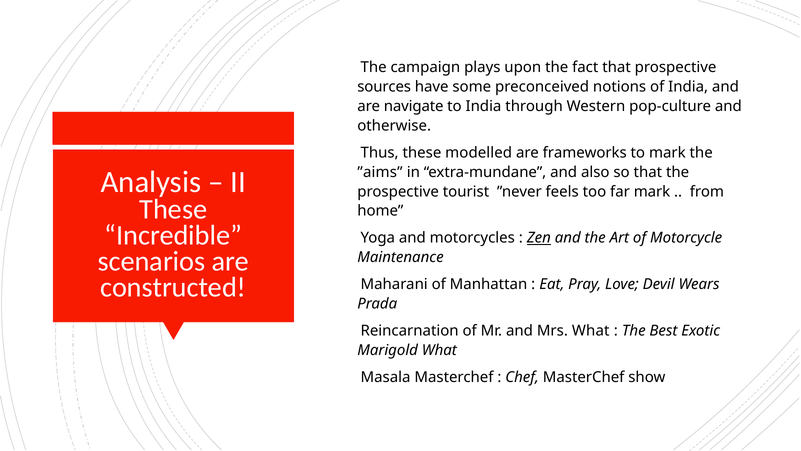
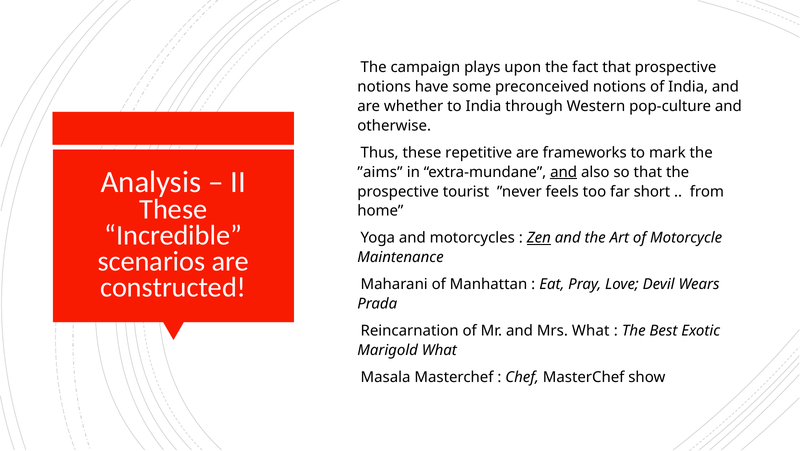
sources: sources -> notions (384, 87)
navigate: navigate -> whether (414, 106)
modelled: modelled -> repetitive (479, 152)
and underline: none -> present (564, 172)
far mark: mark -> short (652, 191)
